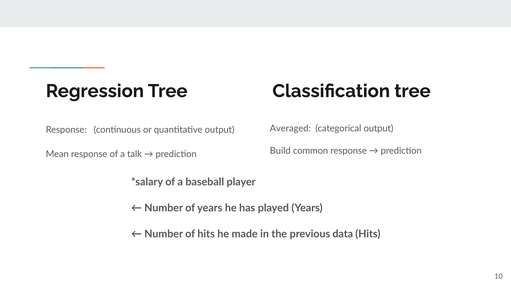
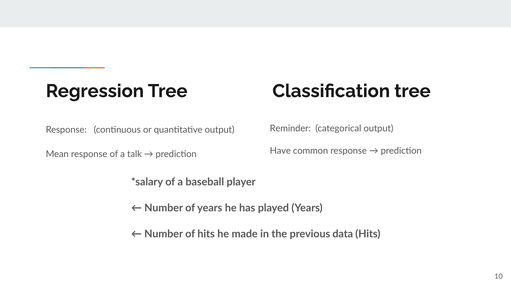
Averaged: Averaged -> Reminder (290, 129)
Build: Build -> Have (280, 151)
